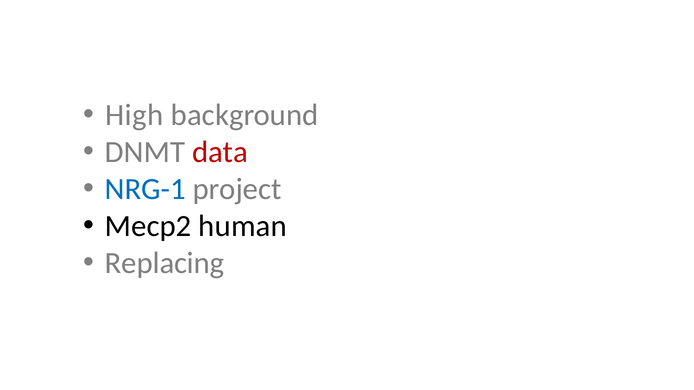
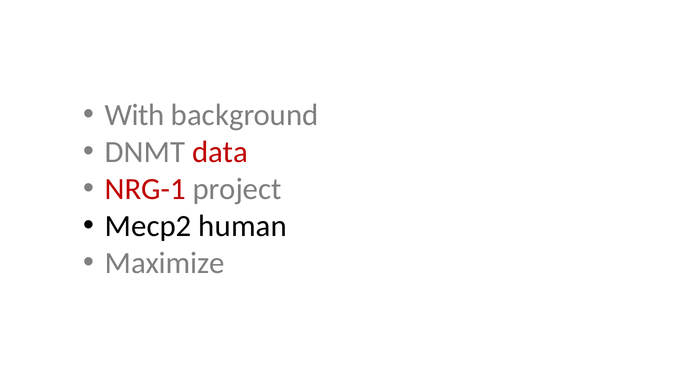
High: High -> With (135, 115)
NRG-1 colour: blue -> red (145, 189)
Replacing: Replacing -> Maximize (165, 263)
